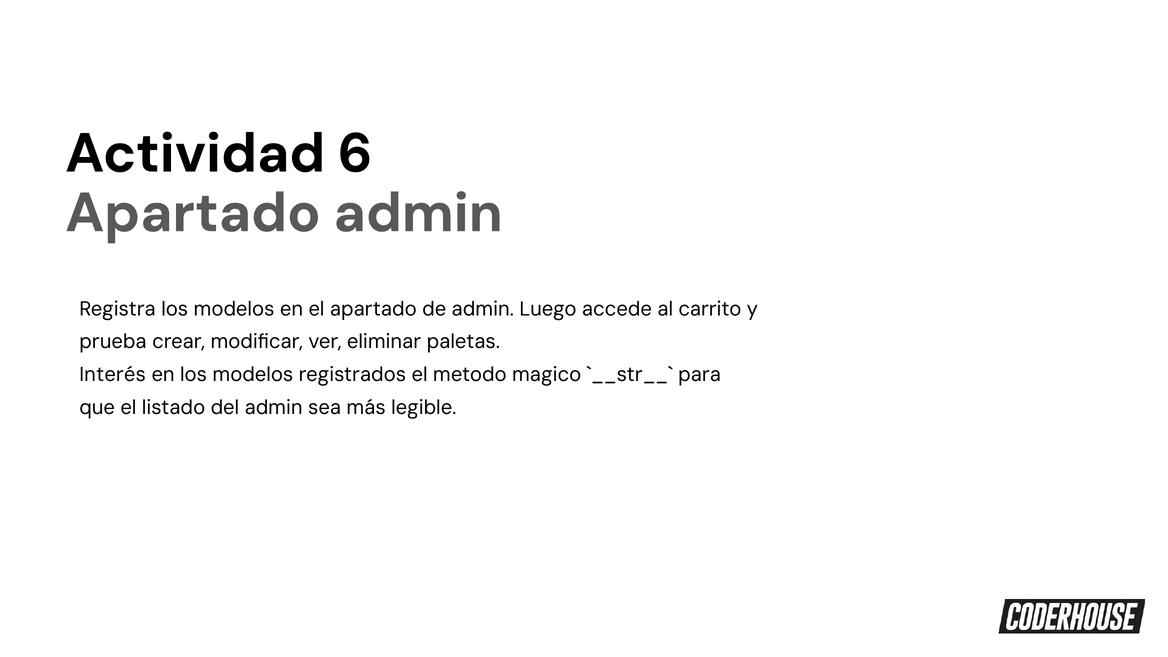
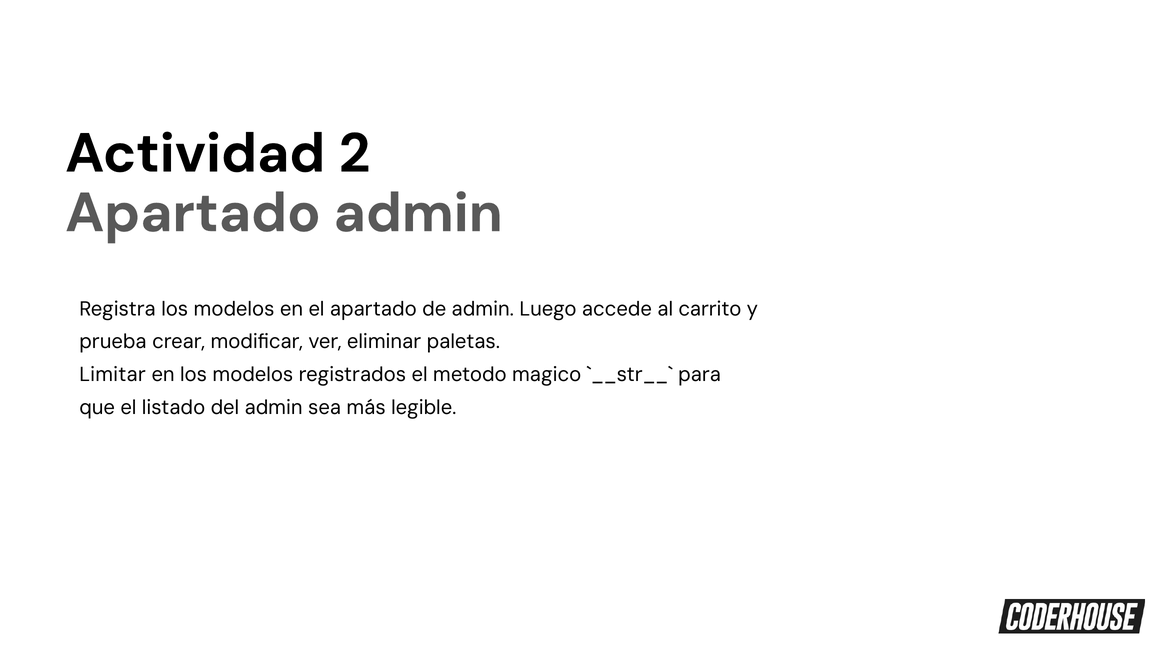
6: 6 -> 2 (355, 153)
Interés: Interés -> Limitar (113, 375)
